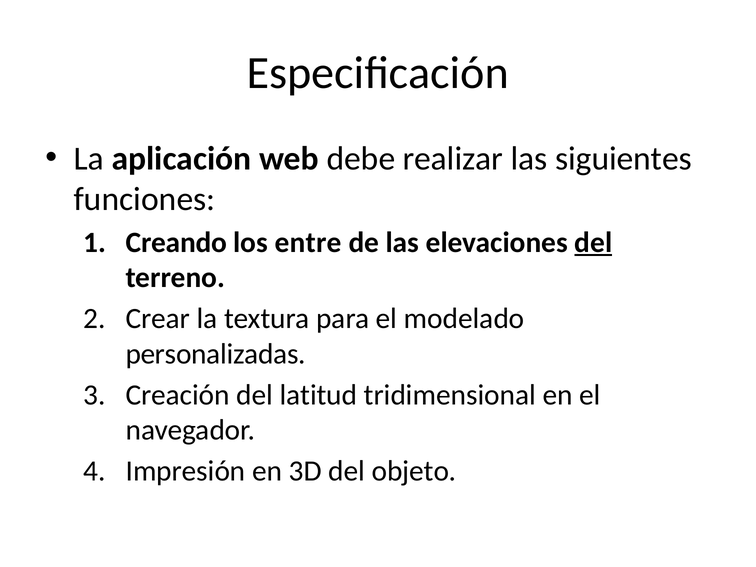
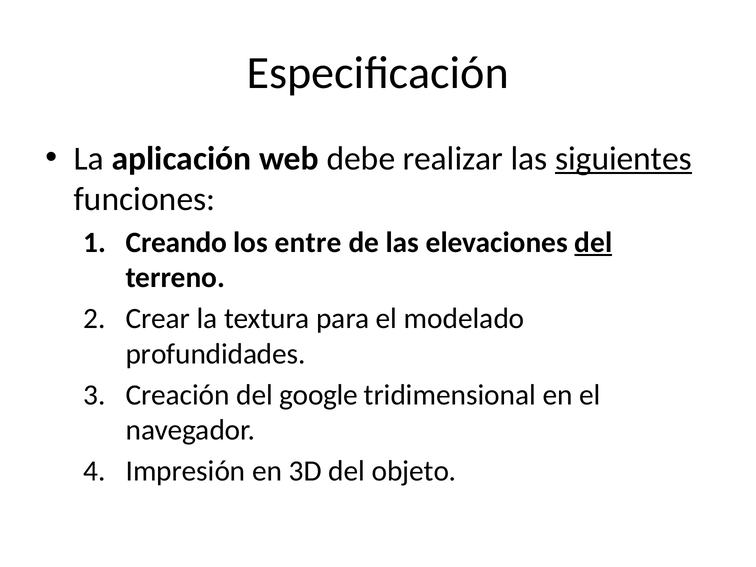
siguientes underline: none -> present (624, 159)
personalizadas: personalizadas -> profundidades (216, 354)
latitud: latitud -> google (319, 395)
